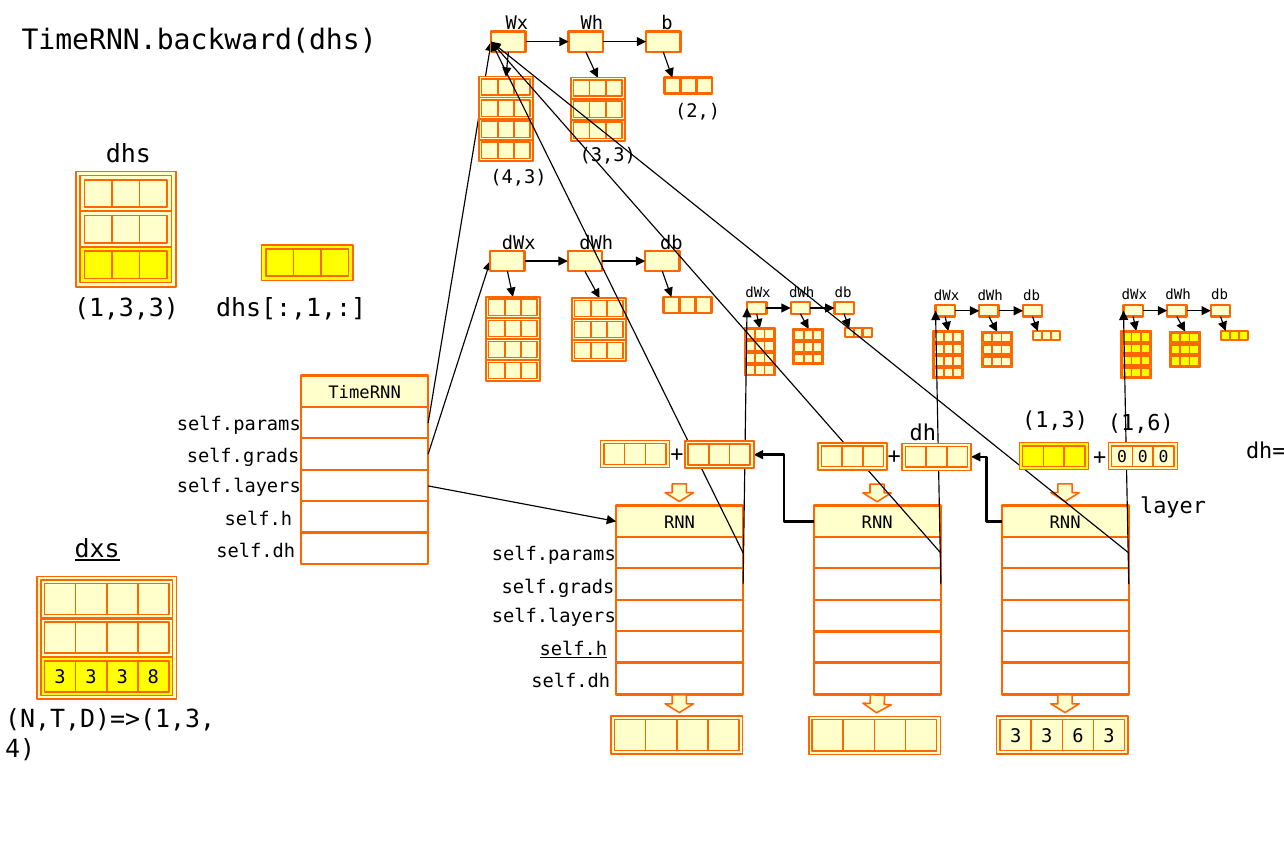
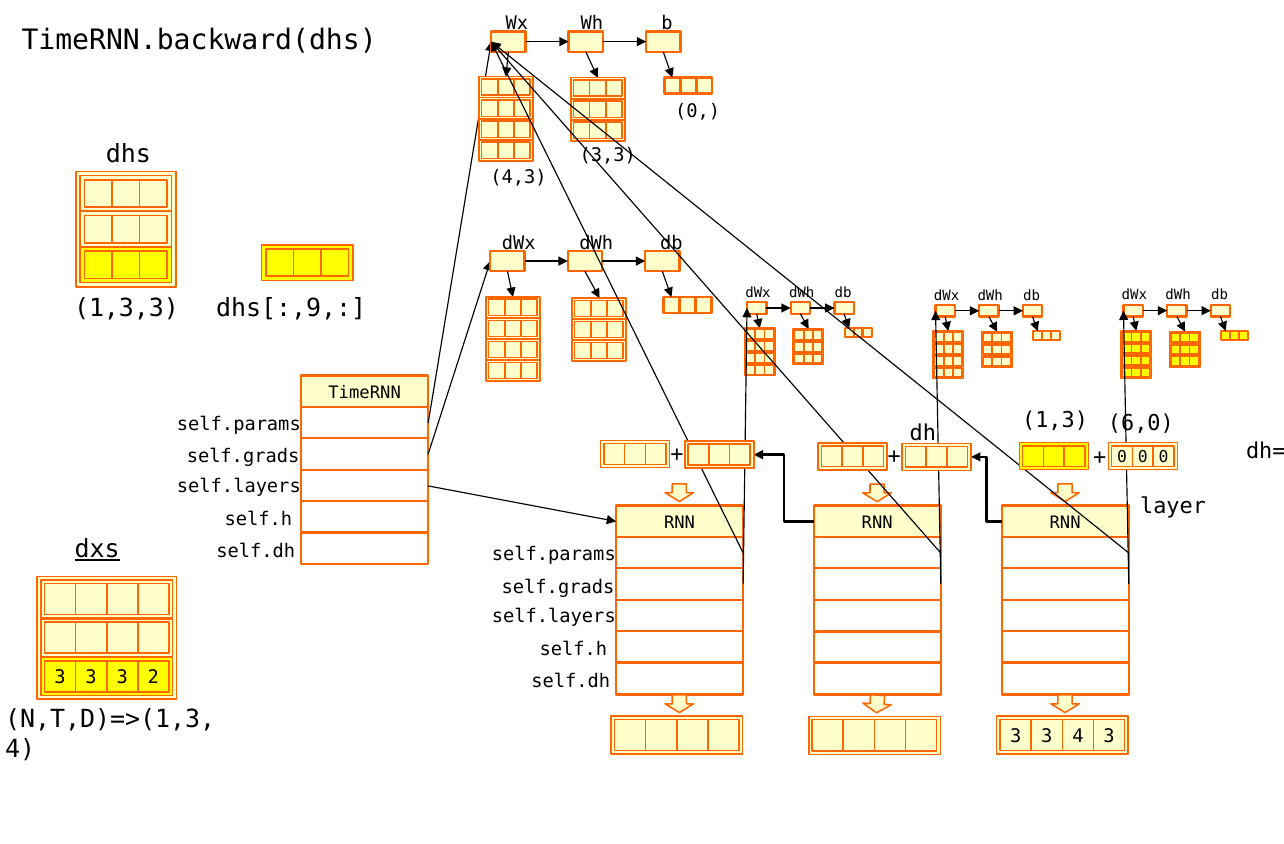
2: 2 -> 0 (698, 111)
dhs[:,1: dhs[:,1 -> dhs[:,9 (291, 308)
1,6: 1,6 -> 6,0 (1141, 423)
self.h underline: present -> none (573, 649)
8: 8 -> 2 (153, 677)
3 6: 6 -> 4 (1078, 736)
